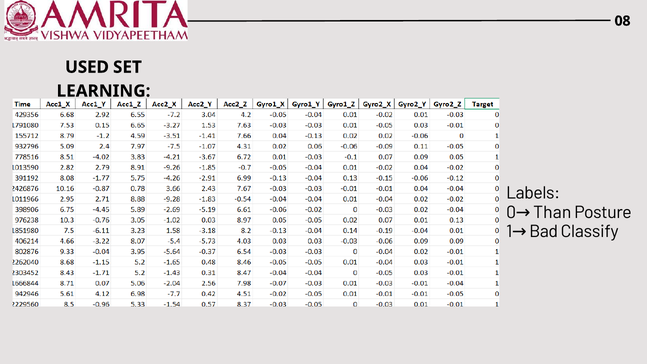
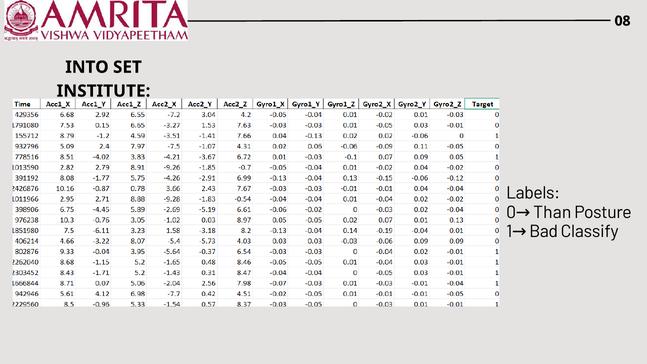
USED: USED -> INTO (87, 67)
LEARNING: LEARNING -> INSTITUTE (104, 91)
